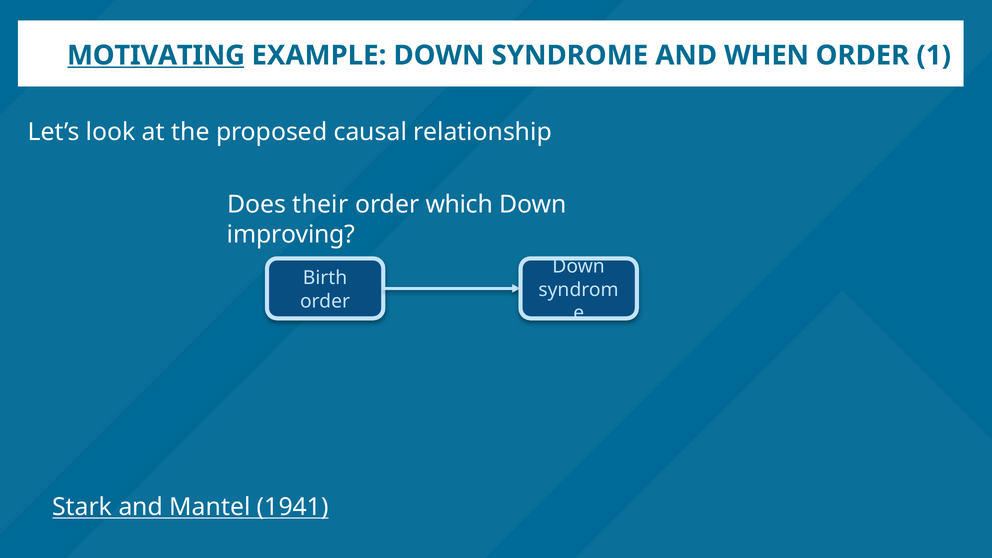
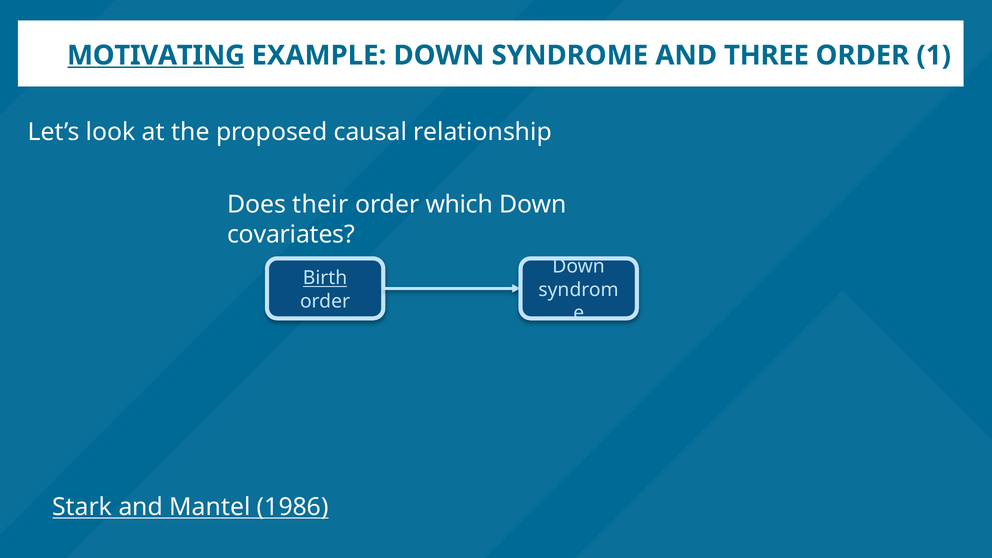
WHEN: WHEN -> THREE (766, 55)
improving: improving -> covariates (291, 235)
Birth underline: none -> present (325, 278)
1941: 1941 -> 1986 (293, 507)
